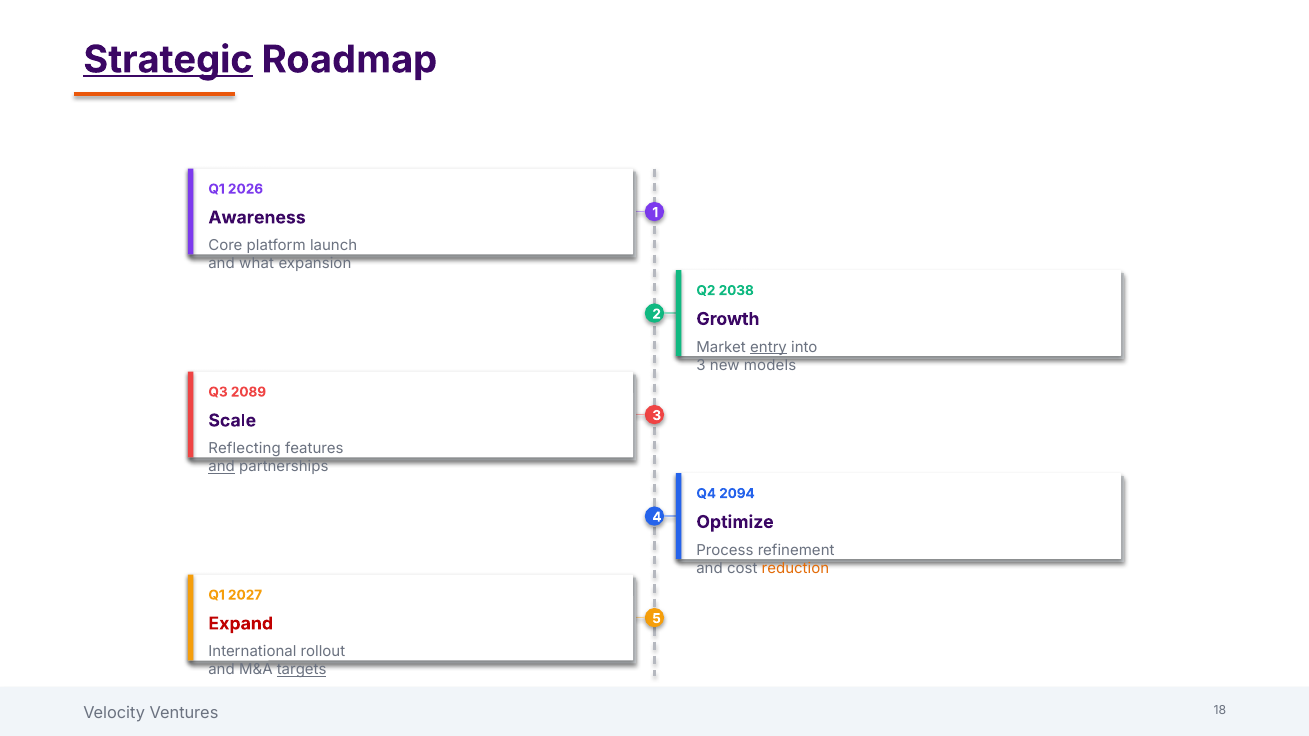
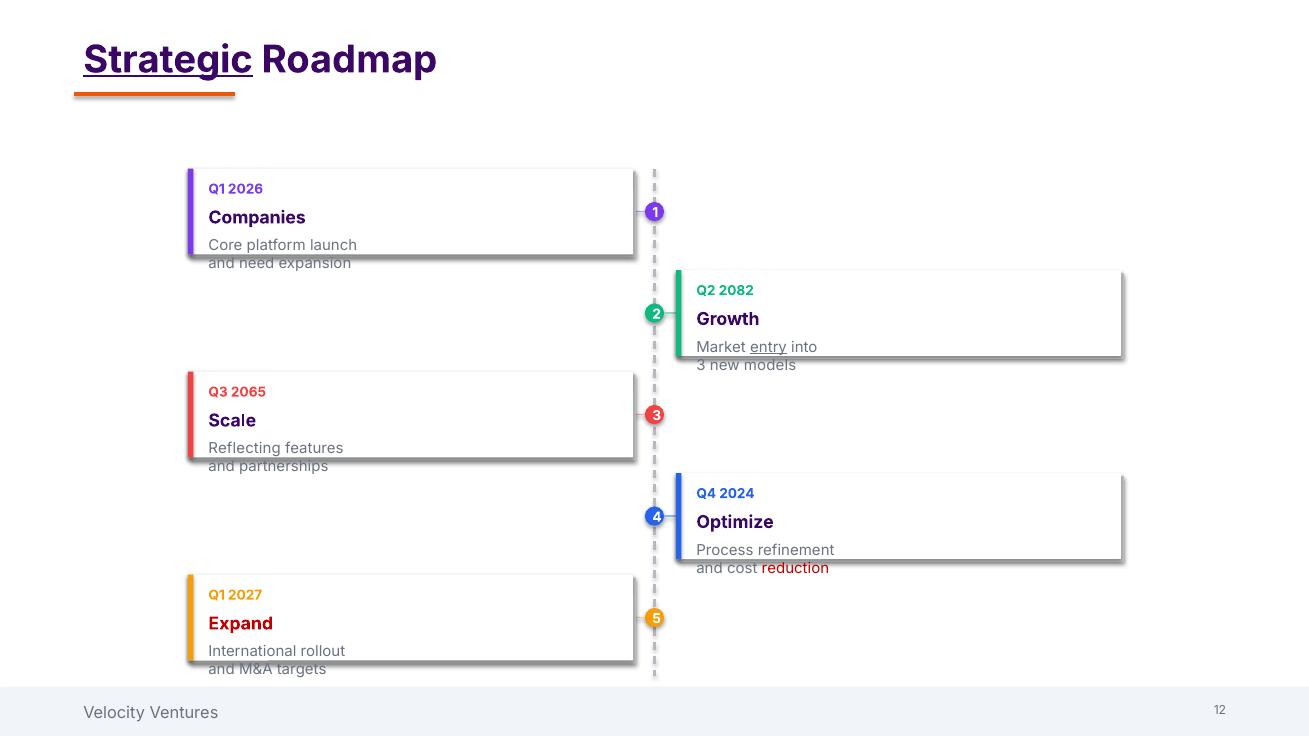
Awareness: Awareness -> Companies (257, 218)
what: what -> need (257, 264)
2038: 2038 -> 2082 (736, 291)
2089: 2089 -> 2065 (248, 392)
and underline: present -> none (222, 467)
2094: 2094 -> 2024 (737, 494)
reduction colour: orange -> red (795, 569)
targets underline: present -> none (302, 670)
18: 18 -> 12 (1220, 711)
